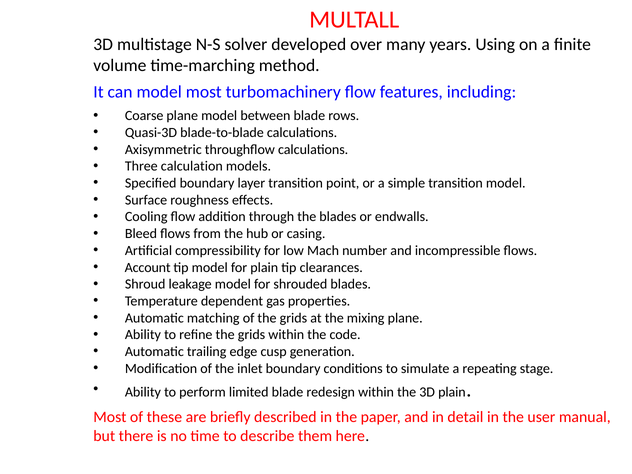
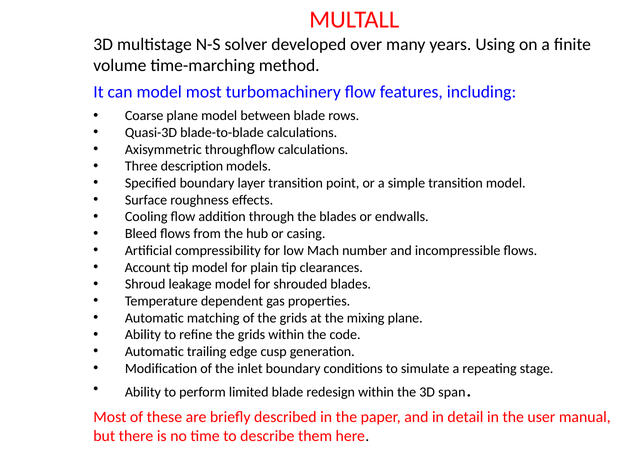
calculation: calculation -> description (192, 166)
3D plain: plain -> span (452, 392)
